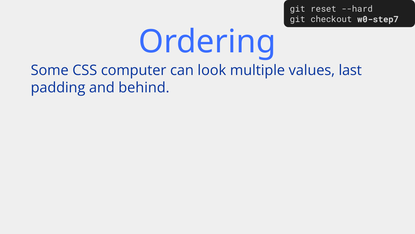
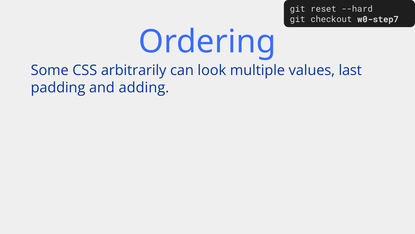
computer: computer -> arbitrarily (134, 70)
behind: behind -> adding (144, 88)
